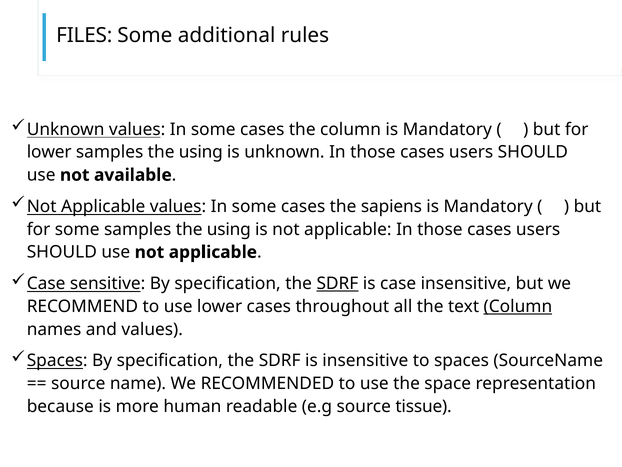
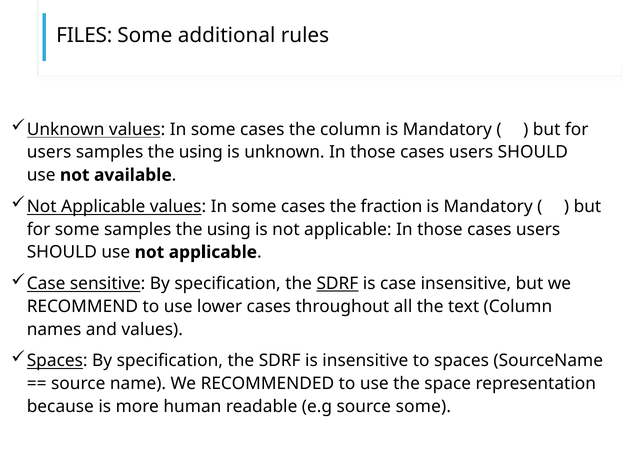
lower: lower -> users (49, 152)
sapiens: sapiens -> fraction (391, 206)
Column underline: present -> none (518, 306)
source tissue: tissue -> some (423, 406)
